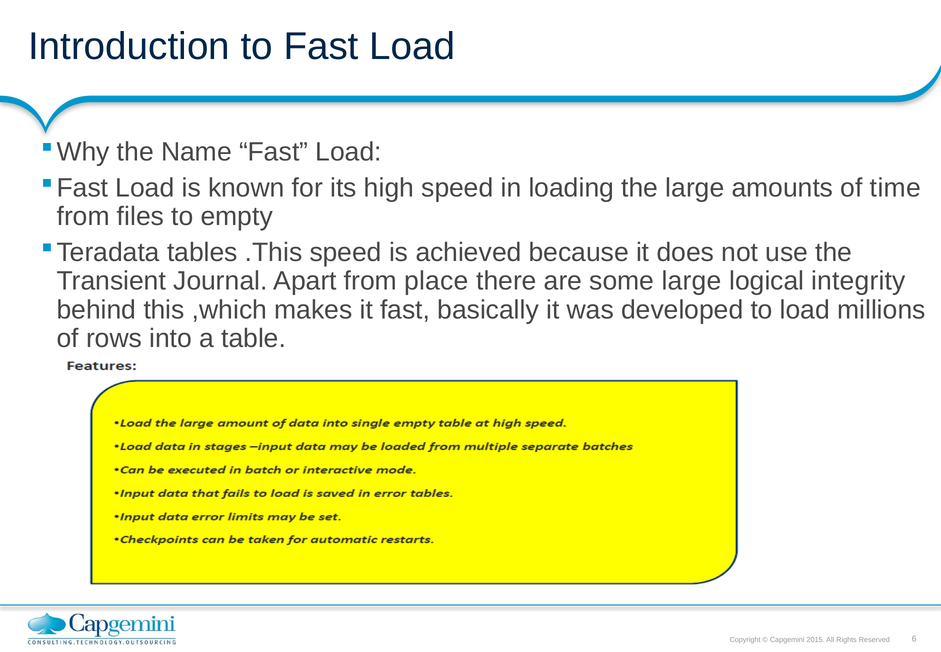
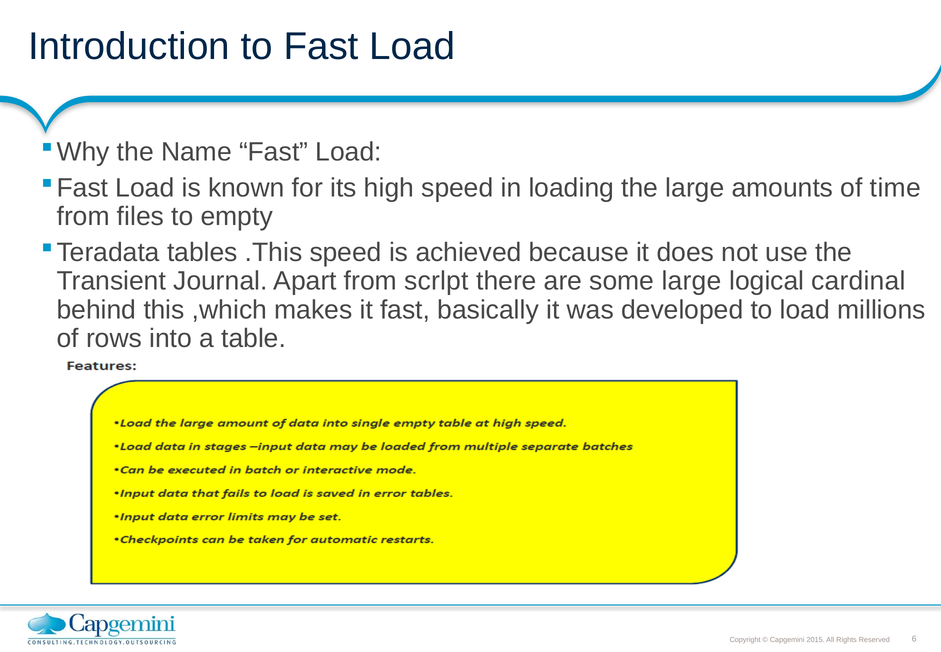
place: place -> scrlpt (436, 281)
integrity: integrity -> cardinal (858, 281)
